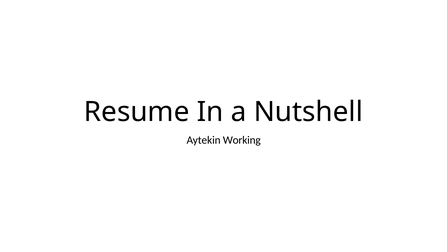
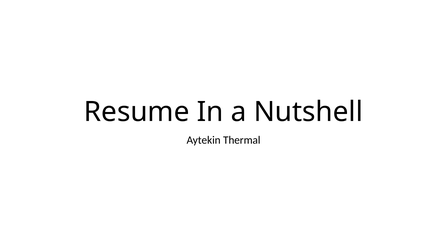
Working: Working -> Thermal (242, 140)
